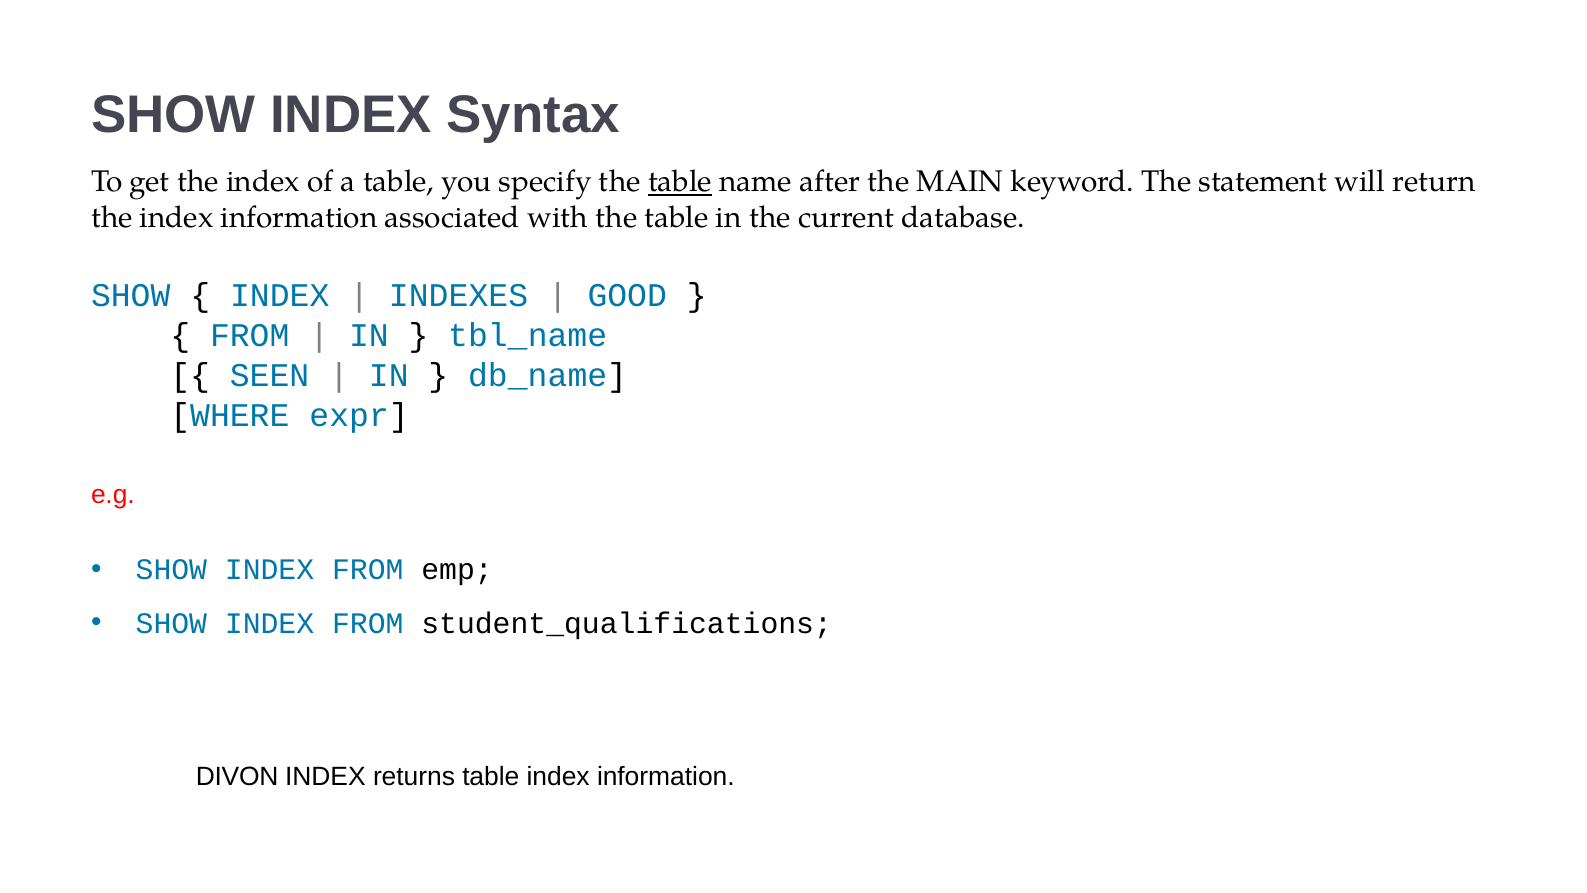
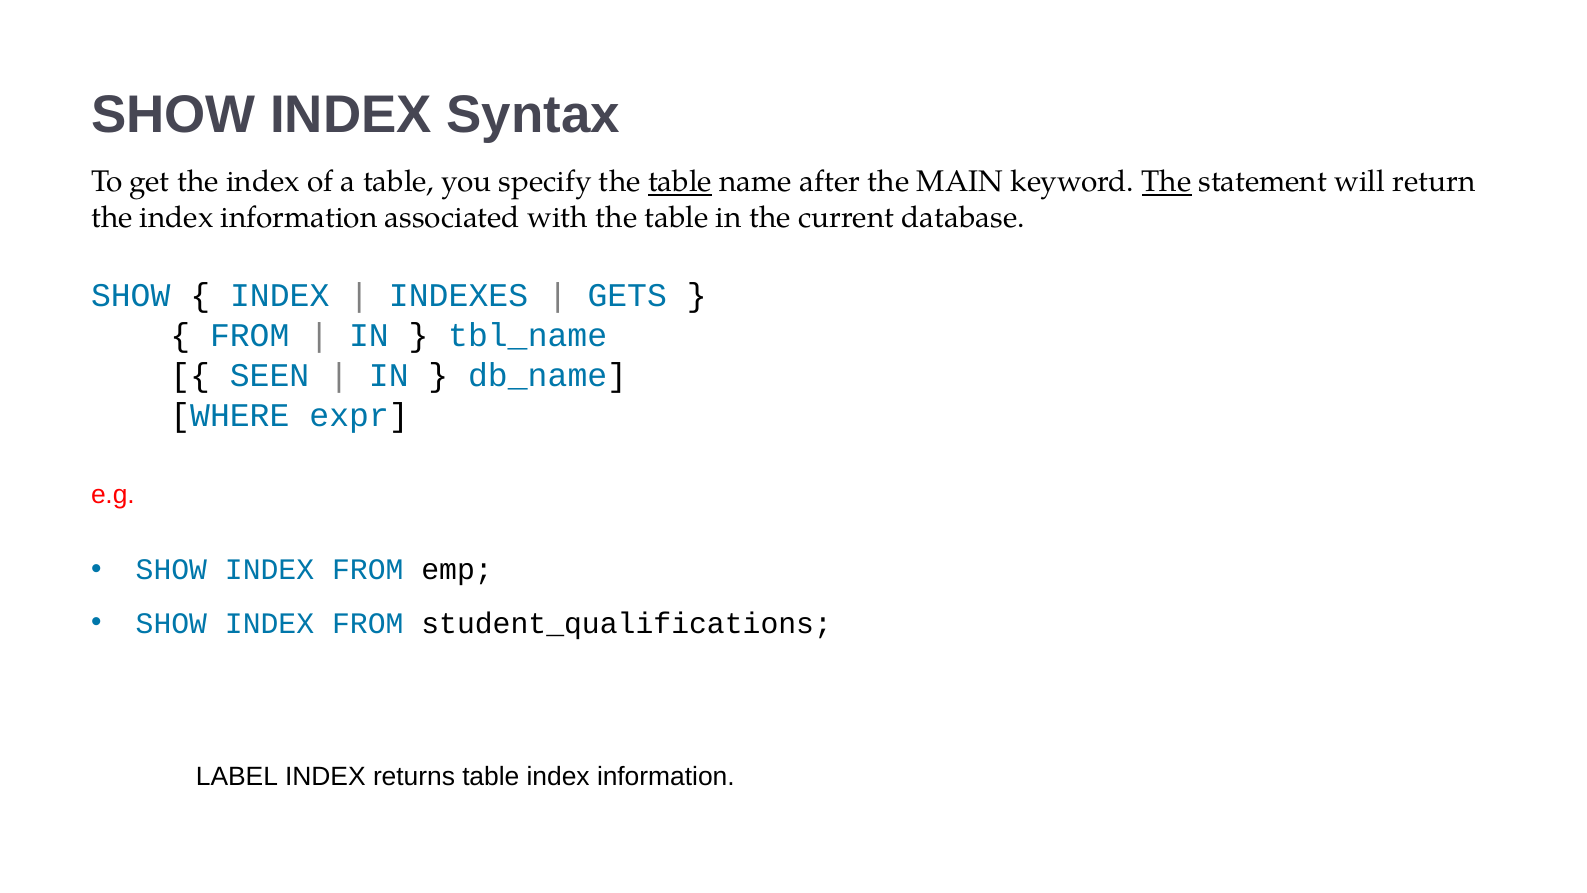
The underline: none -> present (1167, 182)
GOOD: GOOD -> GETS (627, 296)
DIVON: DIVON -> LABEL (237, 776)
